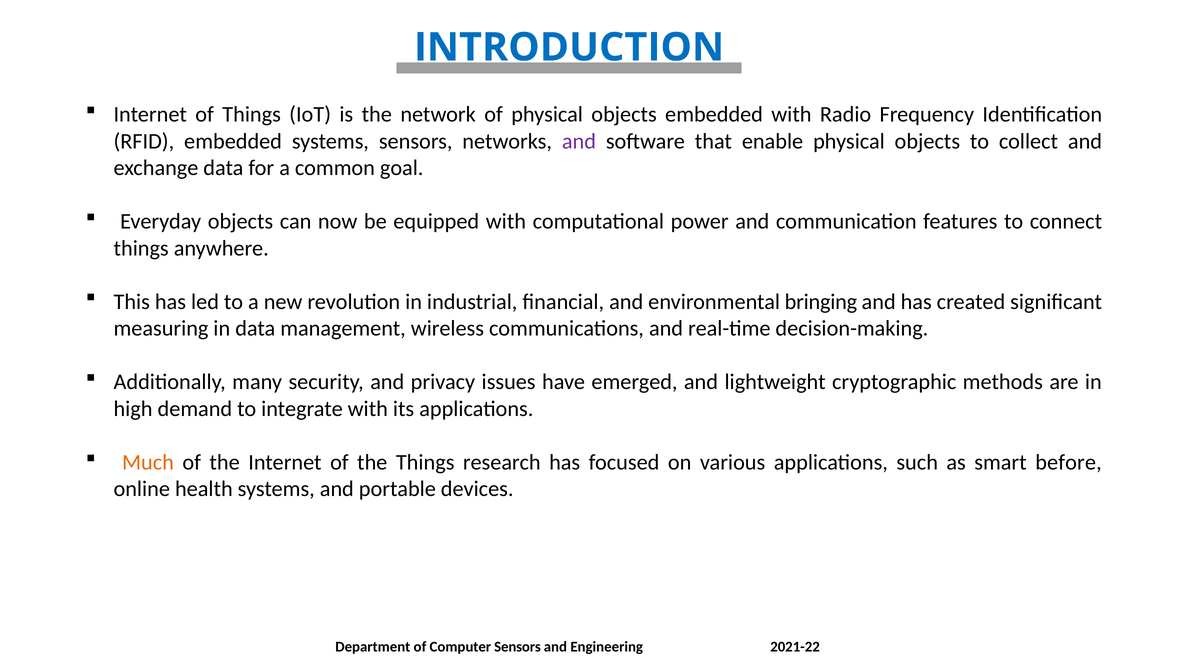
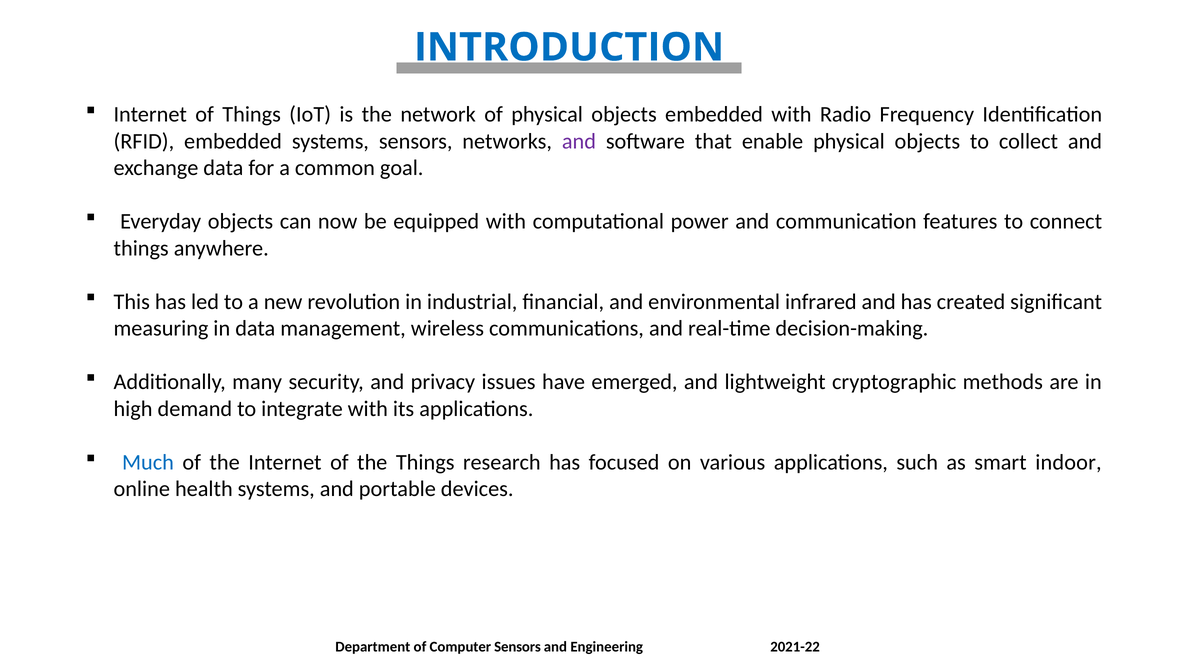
bringing: bringing -> infrared (821, 302)
Much colour: orange -> blue (148, 462)
before: before -> indoor (1068, 462)
